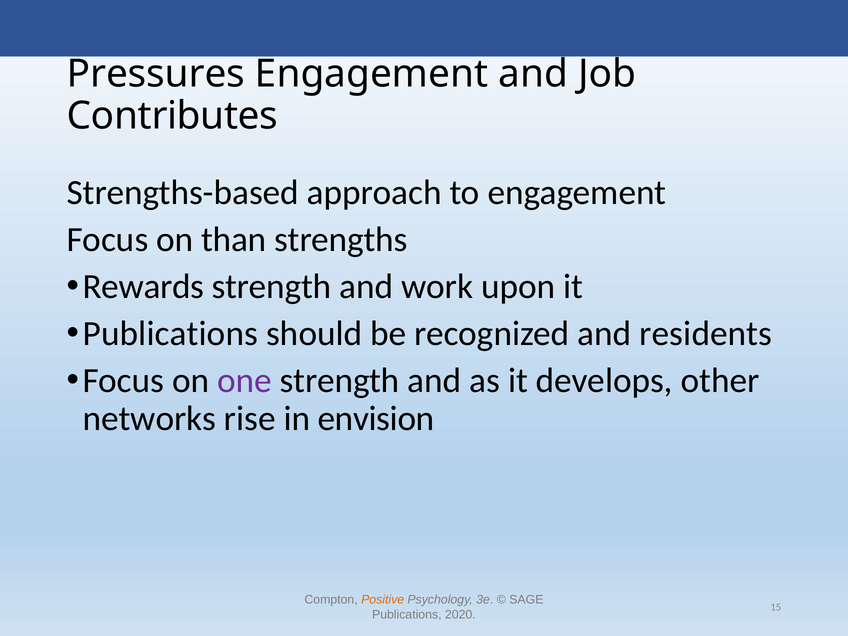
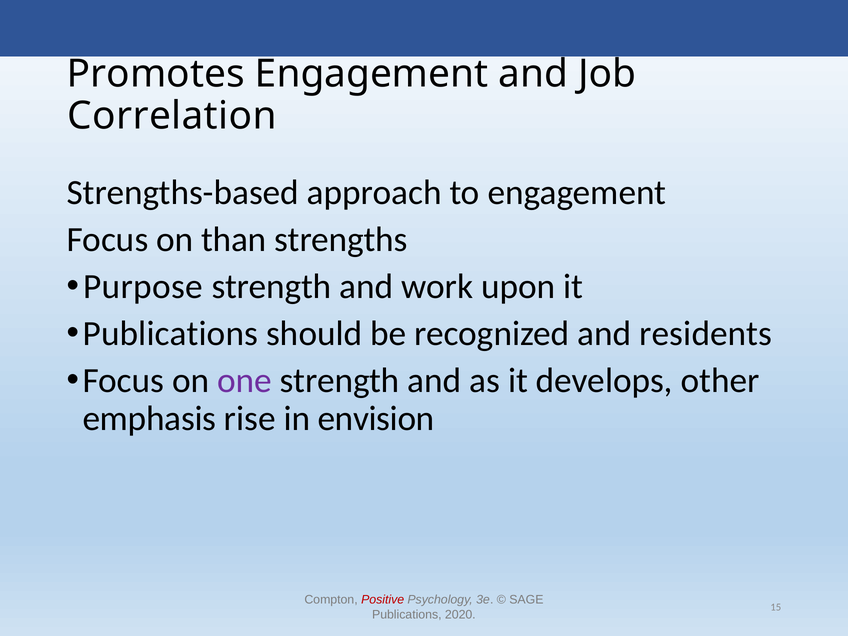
Pressures: Pressures -> Promotes (156, 74)
Contributes: Contributes -> Correlation (172, 116)
Rewards: Rewards -> Purpose (143, 286)
networks: networks -> emphasis (149, 419)
Positive colour: orange -> red (383, 600)
